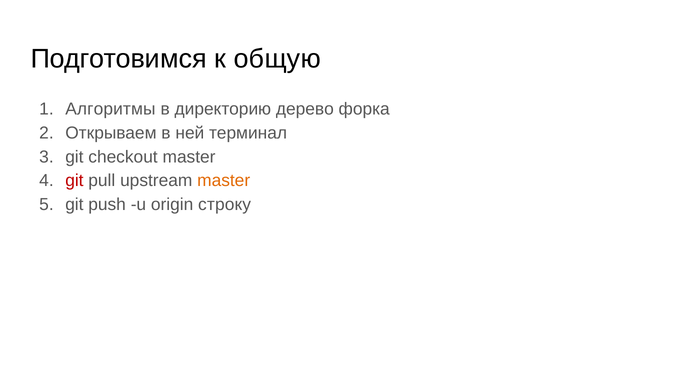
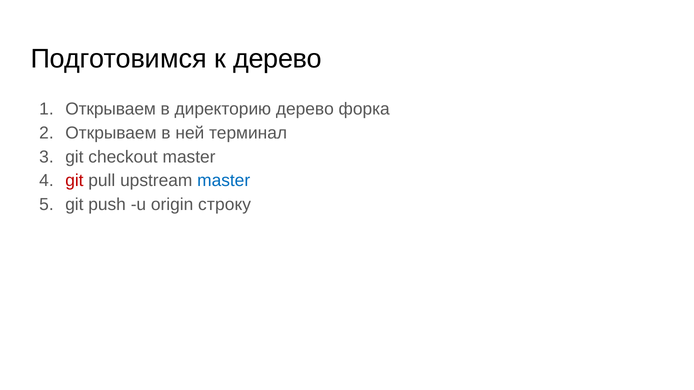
к общую: общую -> дерево (278, 59)
Алгоритмы: Алгоритмы -> Открываем (111, 109)
master colour: orange -> blue (224, 181)
